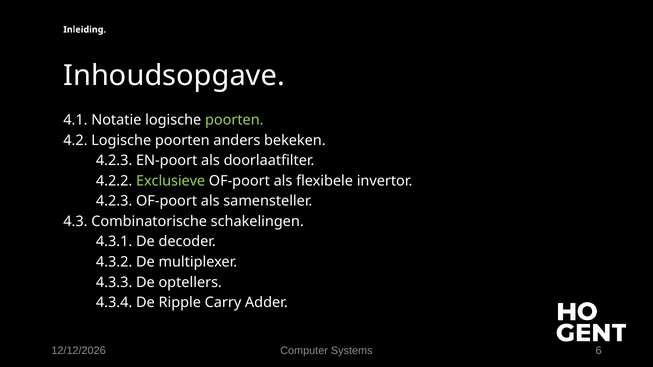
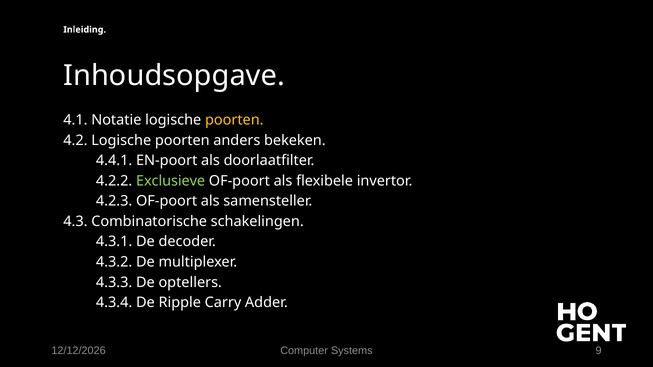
poorten colour: light green -> yellow (234, 120)
4.2.3: 4.2.3 -> 4.4.1 (114, 161)
6: 6 -> 9 (599, 351)
